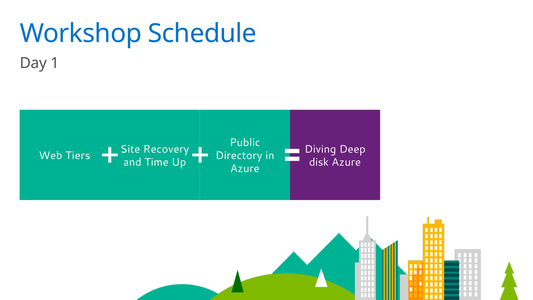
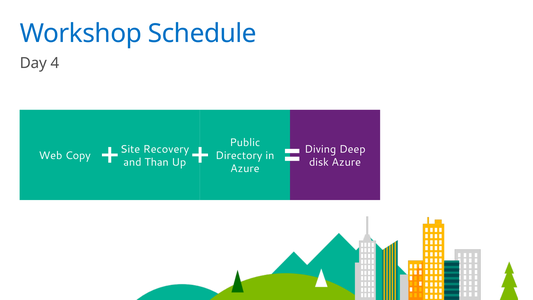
1: 1 -> 4 (55, 63)
Tiers: Tiers -> Copy (78, 156)
Time: Time -> Than (157, 162)
